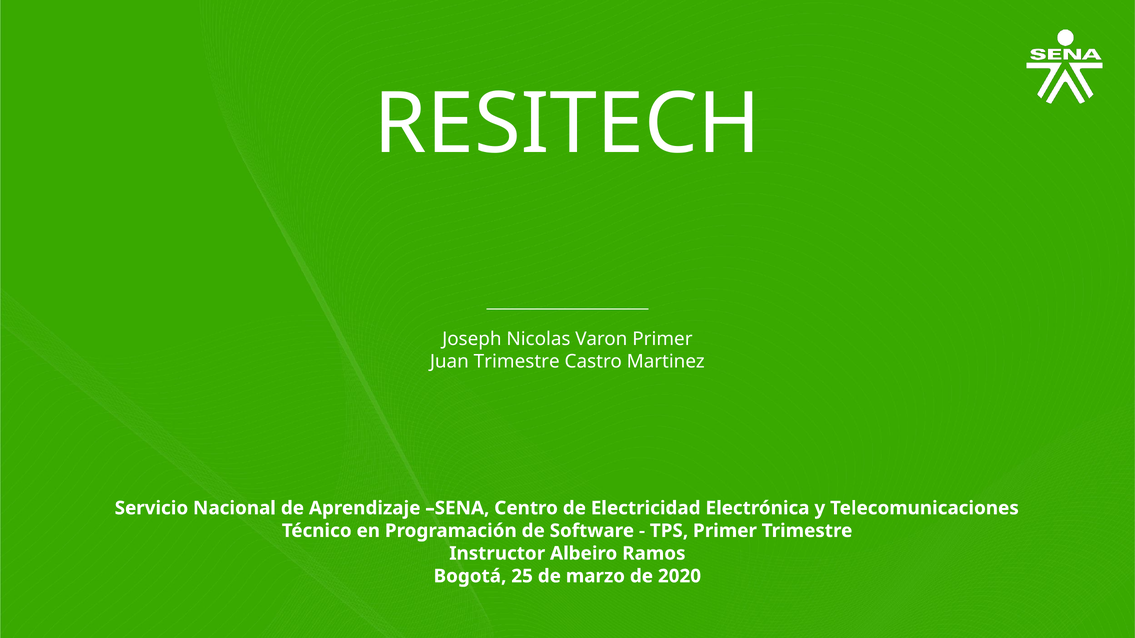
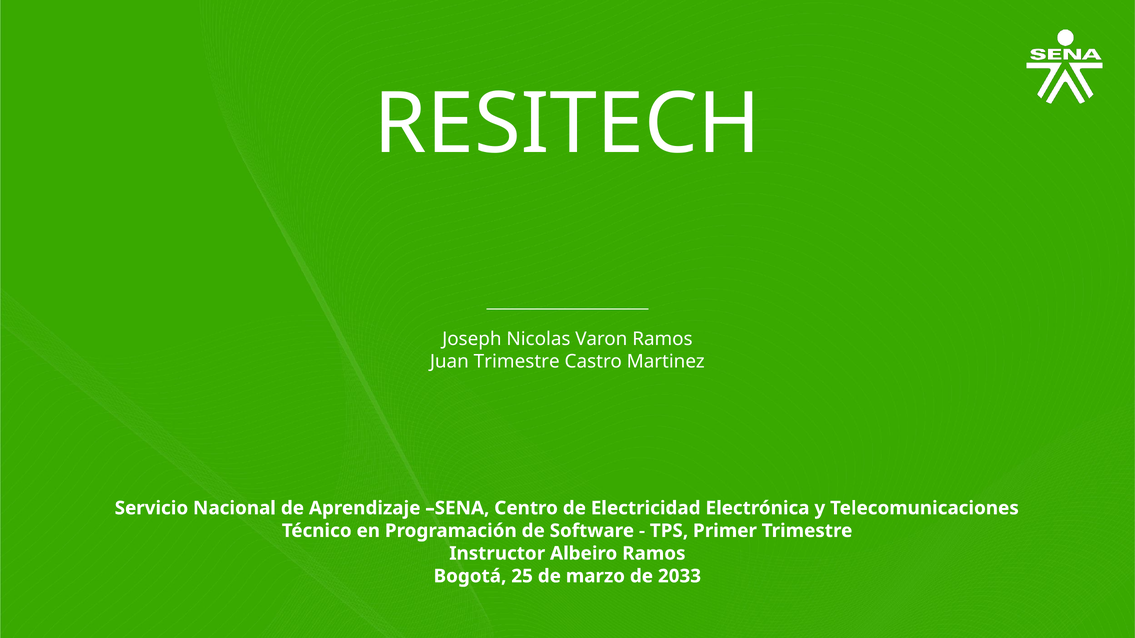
Varon Primer: Primer -> Ramos (662, 339)
2020: 2020 -> 2033 (679, 576)
